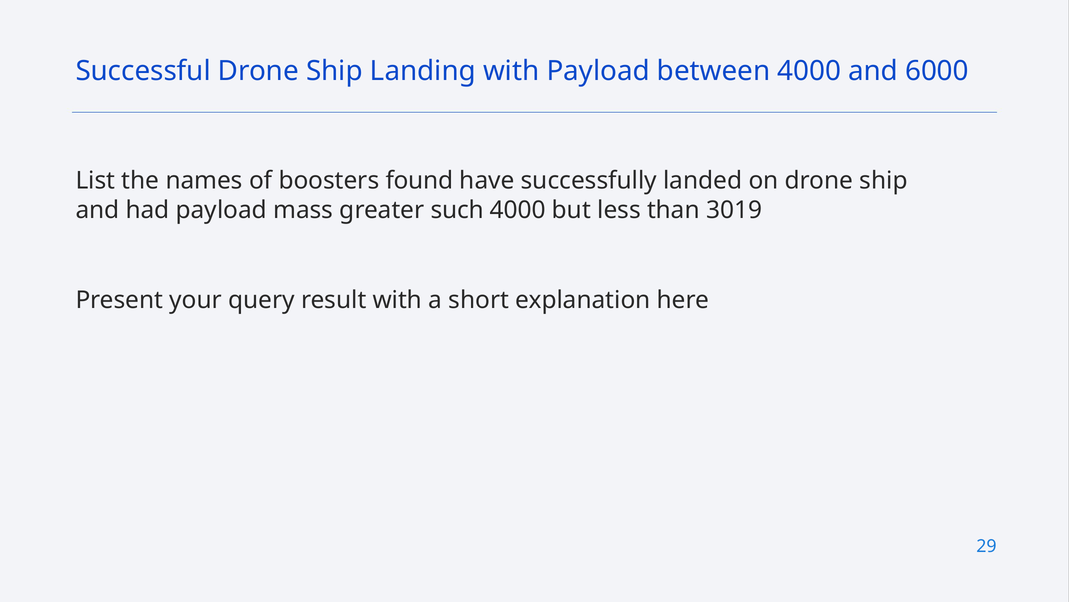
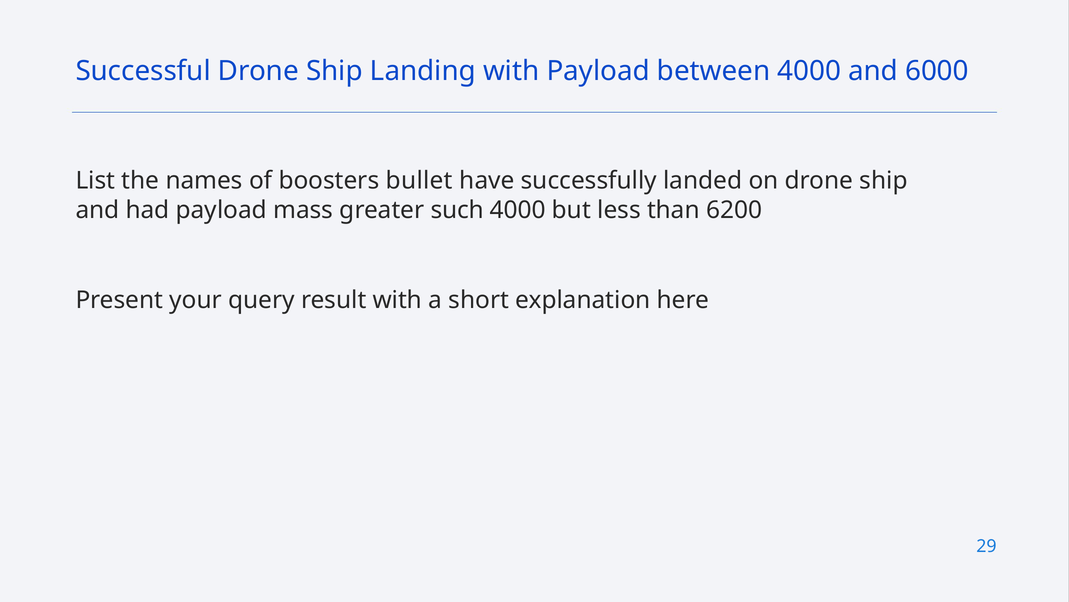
found: found -> bullet (419, 180)
3019: 3019 -> 6200 (734, 210)
